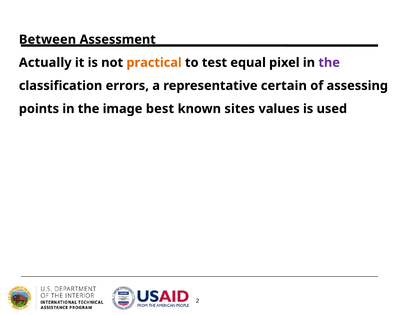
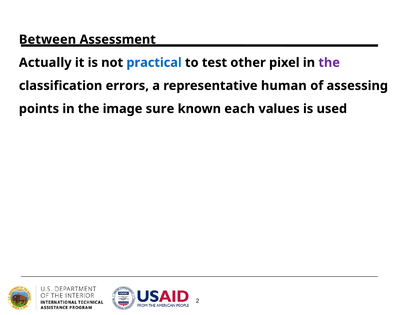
practical colour: orange -> blue (154, 63)
equal: equal -> other (248, 63)
certain: certain -> human (284, 86)
best: best -> sure (160, 109)
sites: sites -> each (240, 109)
